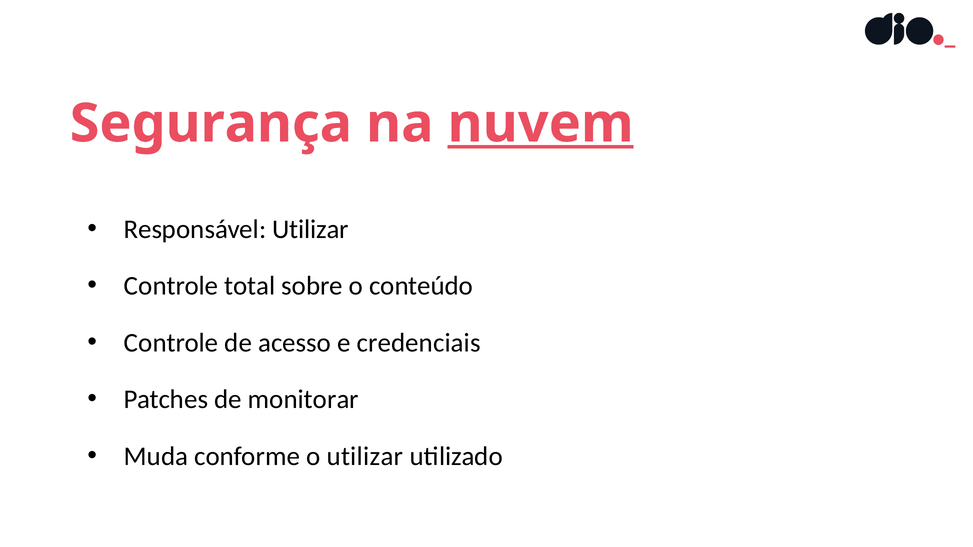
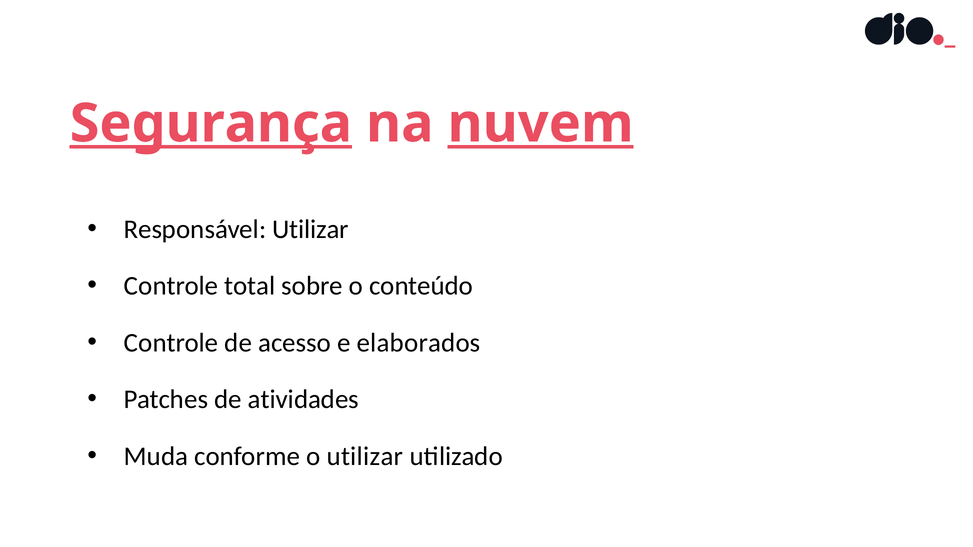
Segurança underline: none -> present (211, 124)
credenciais: credenciais -> elaborados (419, 343)
monitorar: monitorar -> atividades (303, 400)
